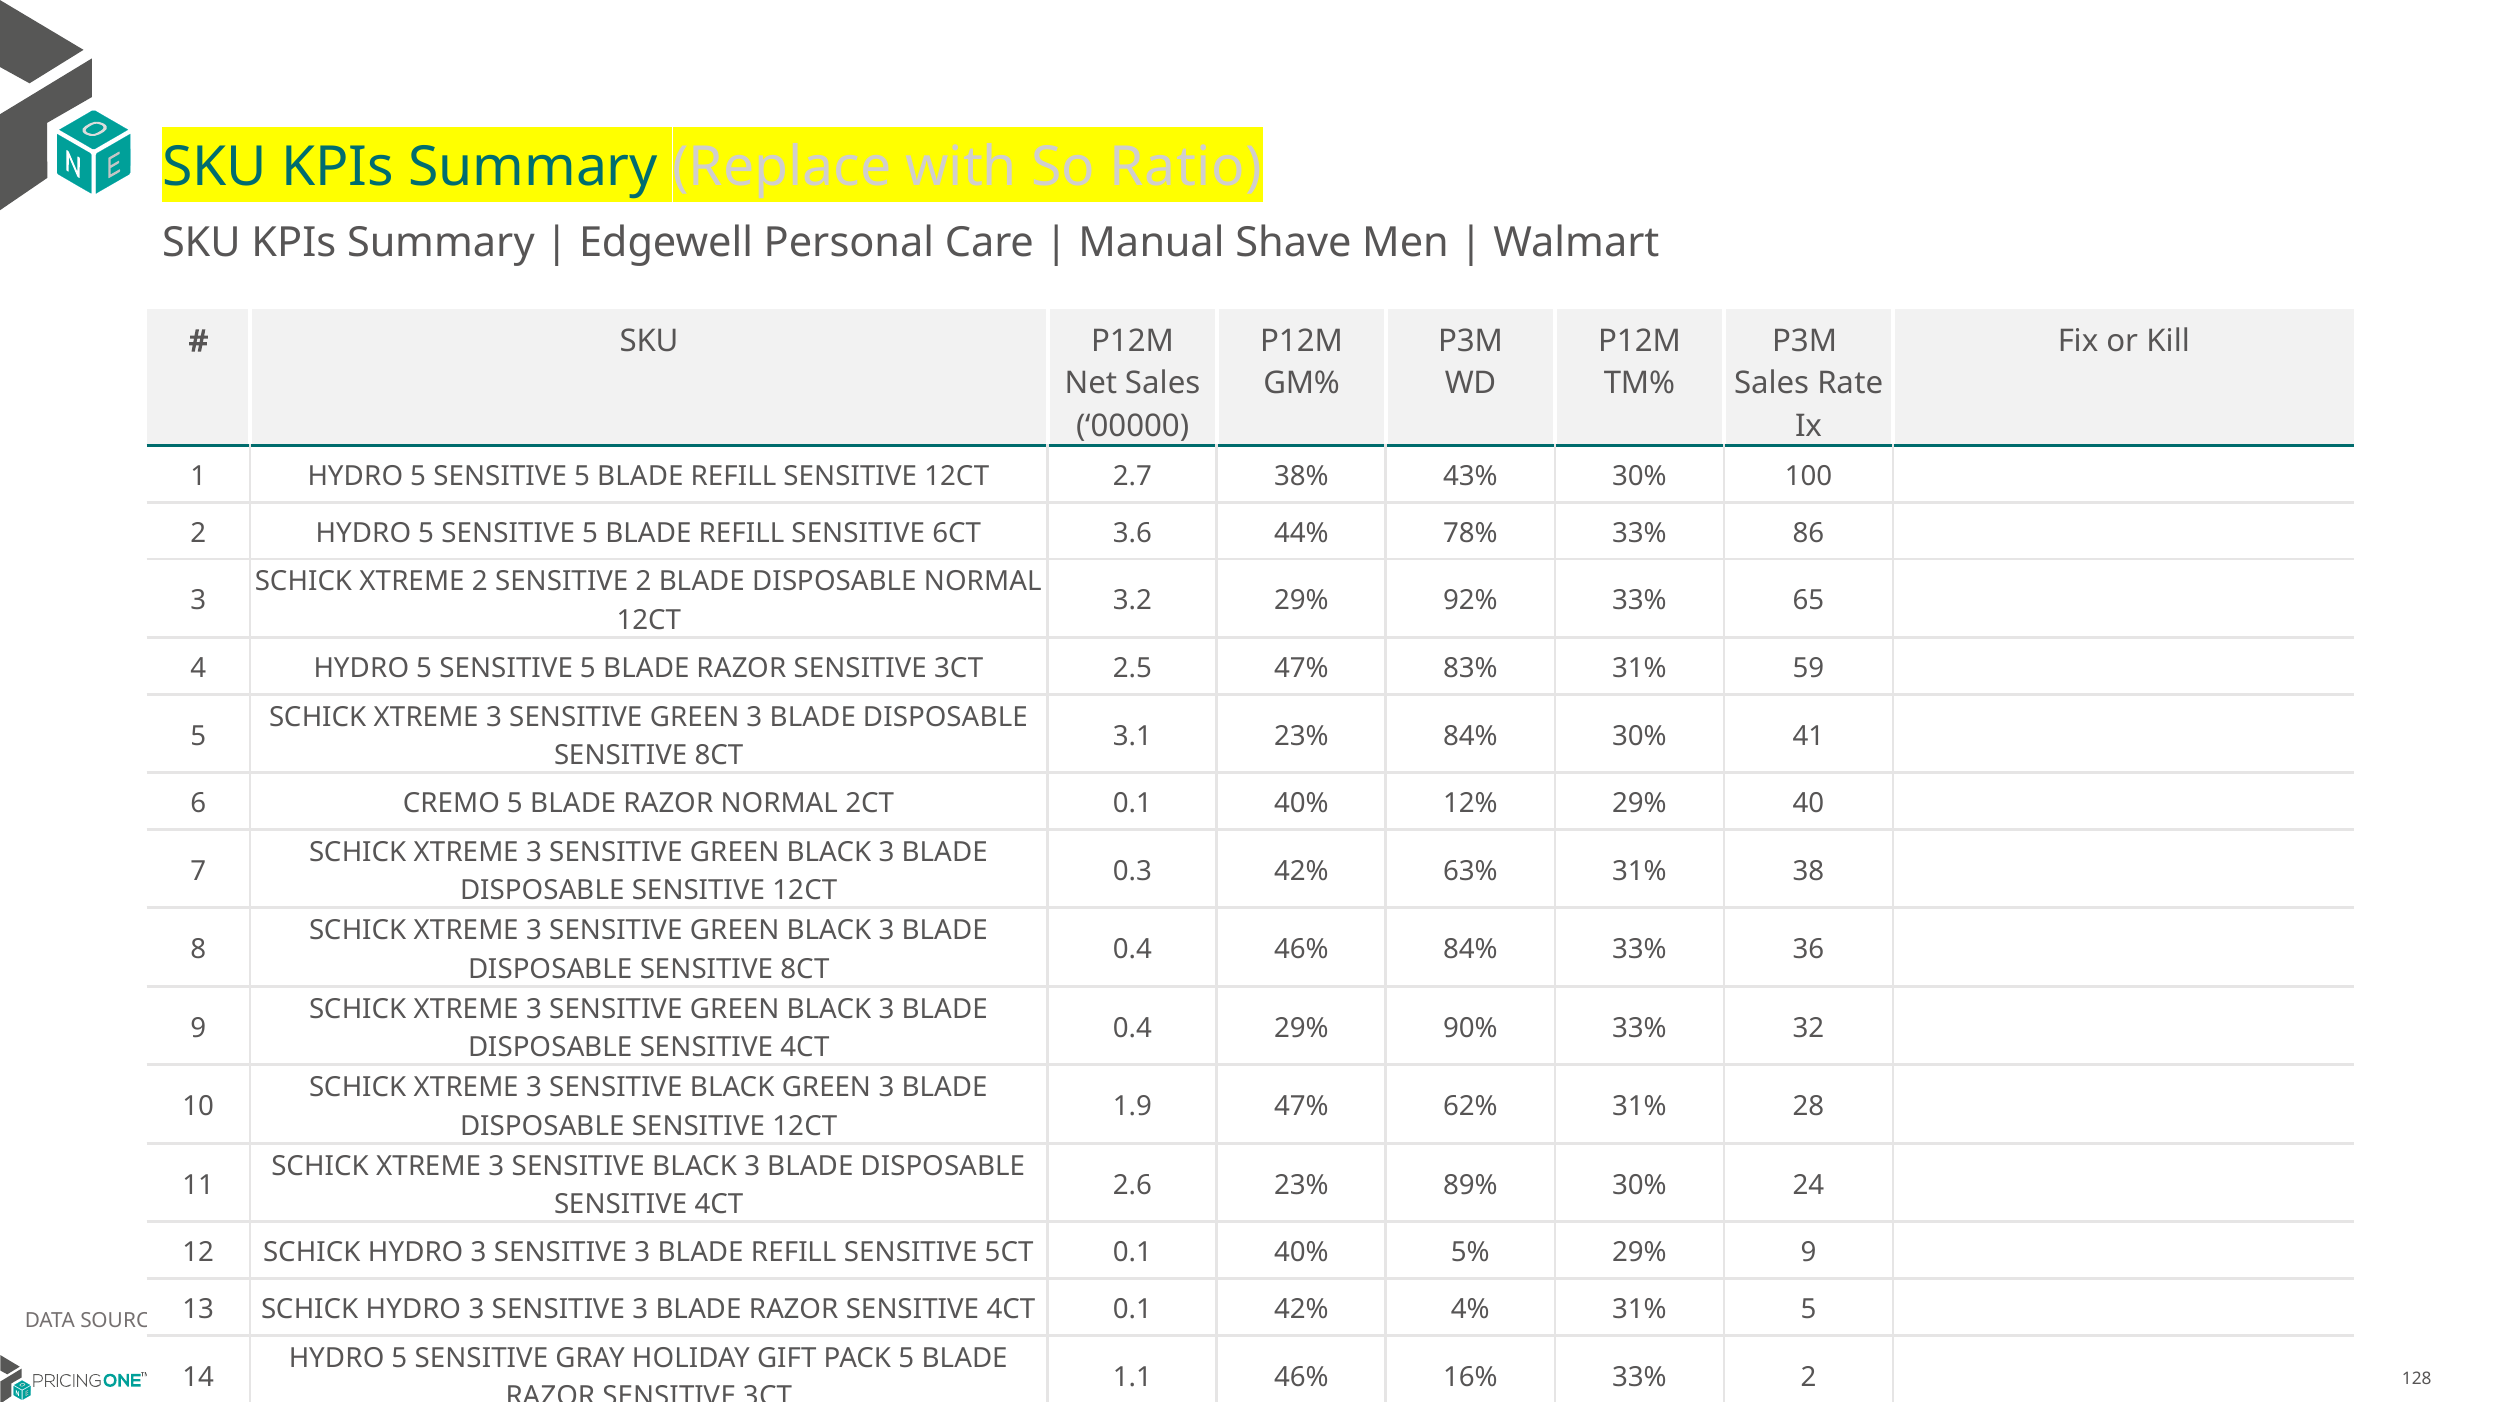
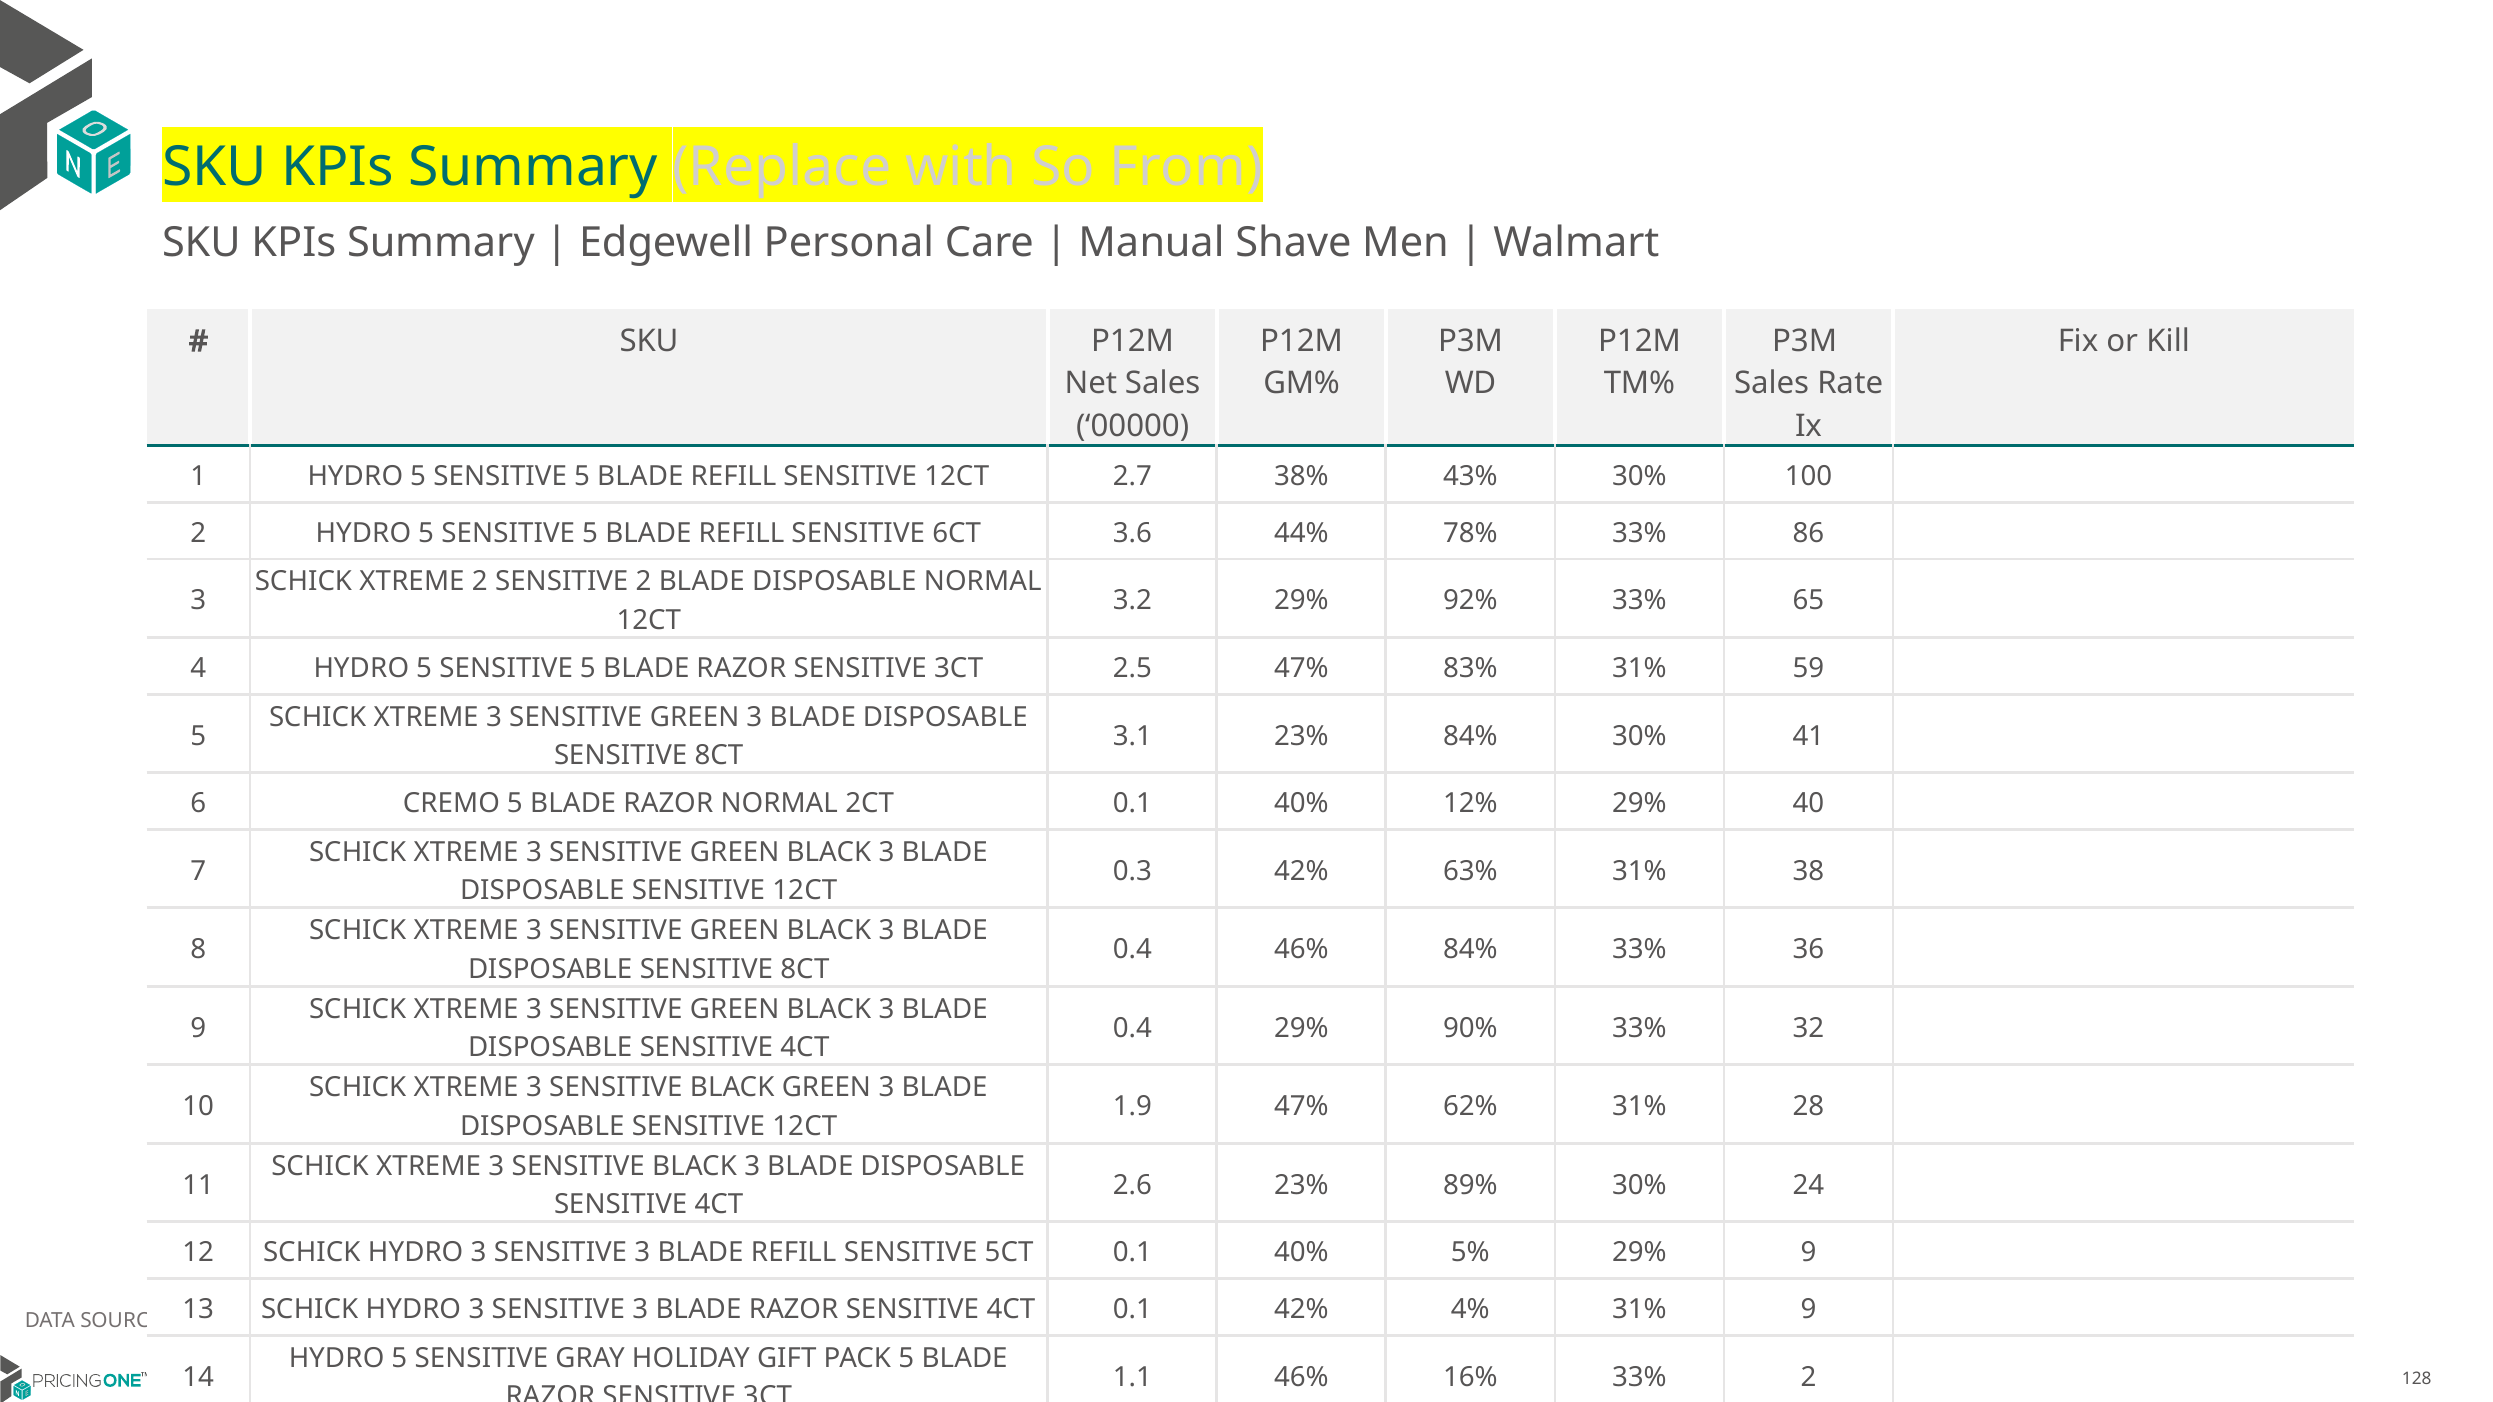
Ratio: Ratio -> From (1186, 168)
31% 5: 5 -> 9 (1809, 1310)
